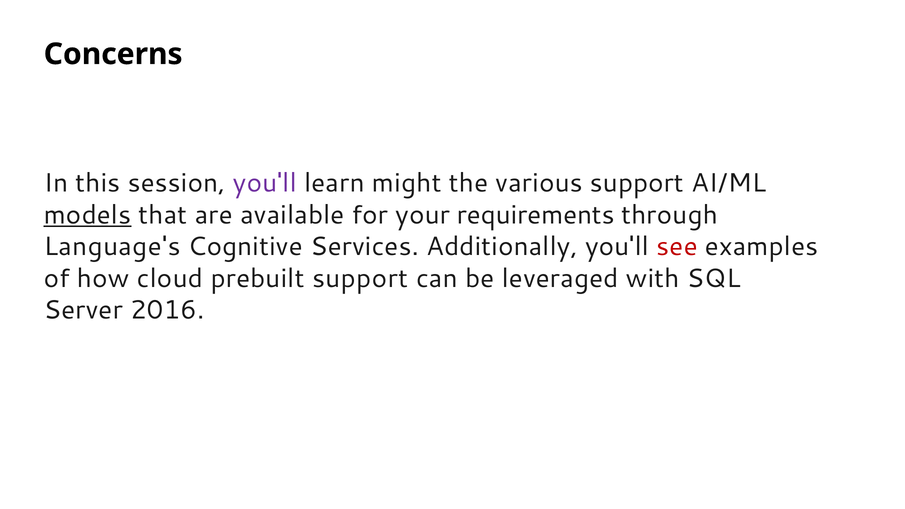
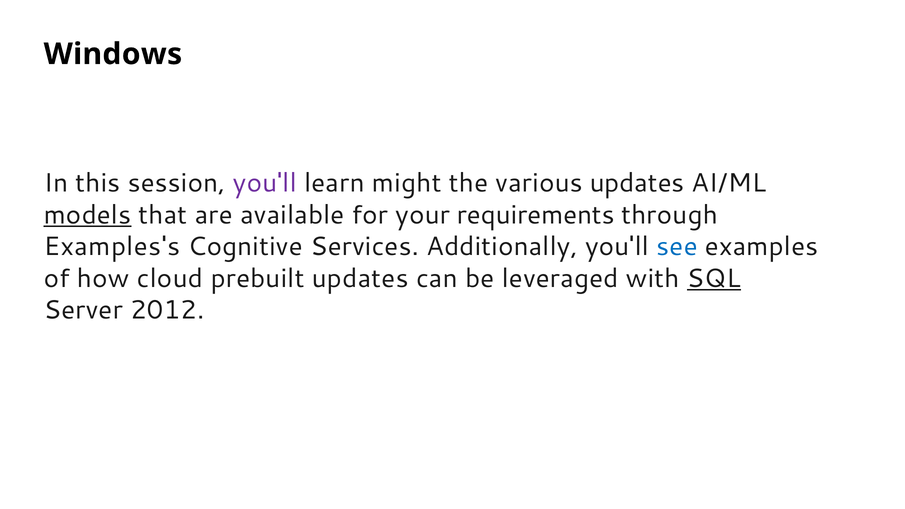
Concerns: Concerns -> Windows (113, 54)
various support: support -> updates (637, 183)
Language's: Language's -> Examples's (112, 247)
see colour: red -> blue (677, 247)
prebuilt support: support -> updates (360, 278)
SQL underline: none -> present (714, 278)
2016: 2016 -> 2012 (167, 310)
